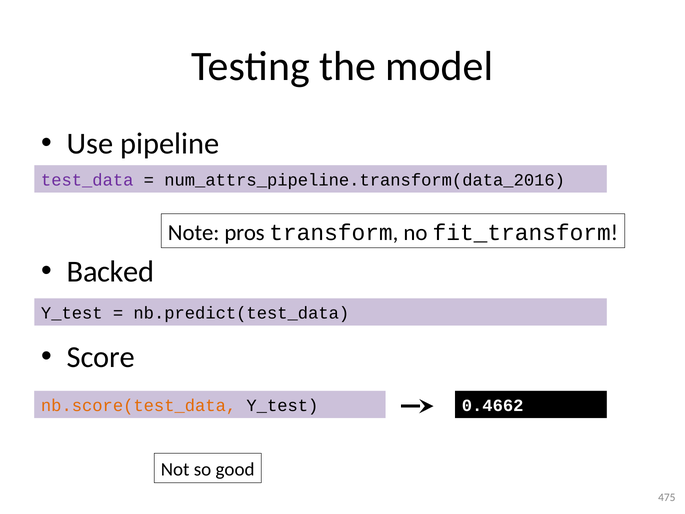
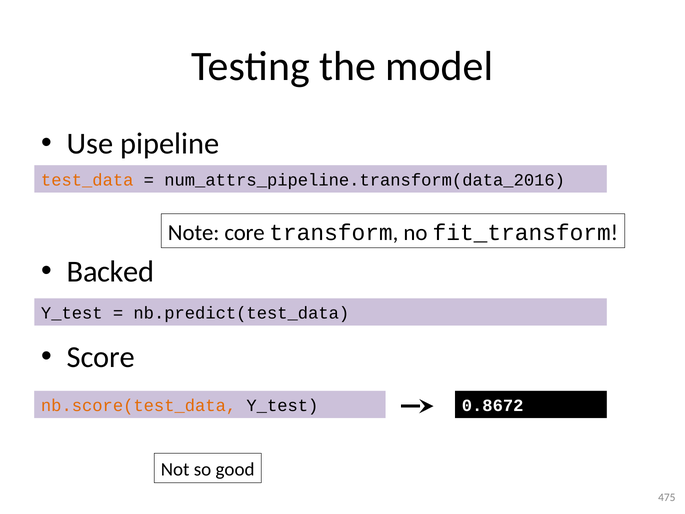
test_data colour: purple -> orange (87, 180)
pros: pros -> core (245, 232)
0.4662: 0.4662 -> 0.8672 (493, 405)
